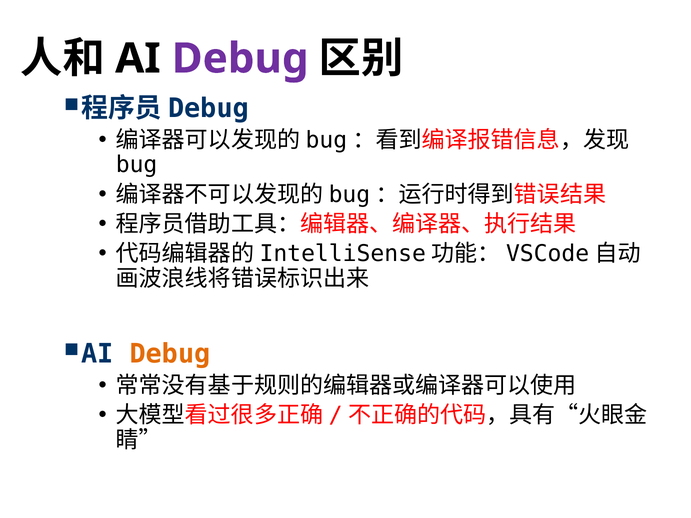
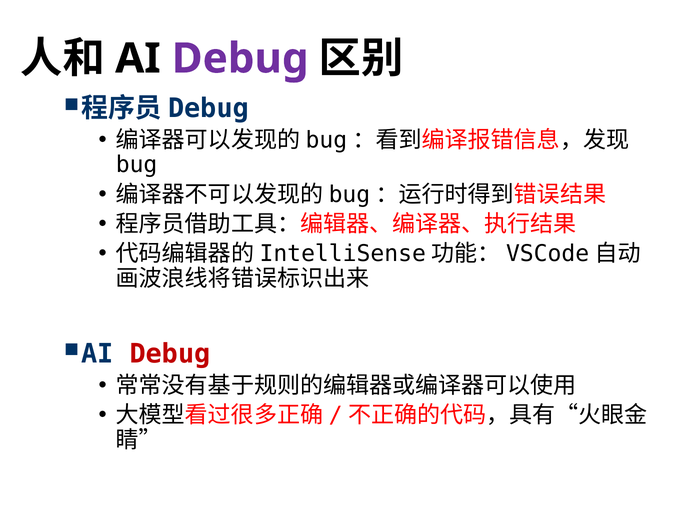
Debug colour: orange -> red (170, 354)
